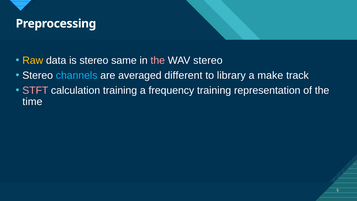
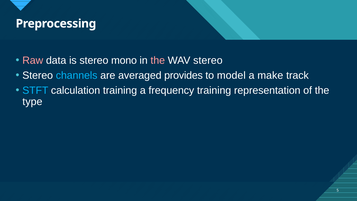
Raw colour: yellow -> pink (33, 60)
same: same -> mono (124, 60)
different: different -> provides (184, 75)
library: library -> model (231, 75)
STFT colour: pink -> light blue (35, 90)
time: time -> type (32, 102)
